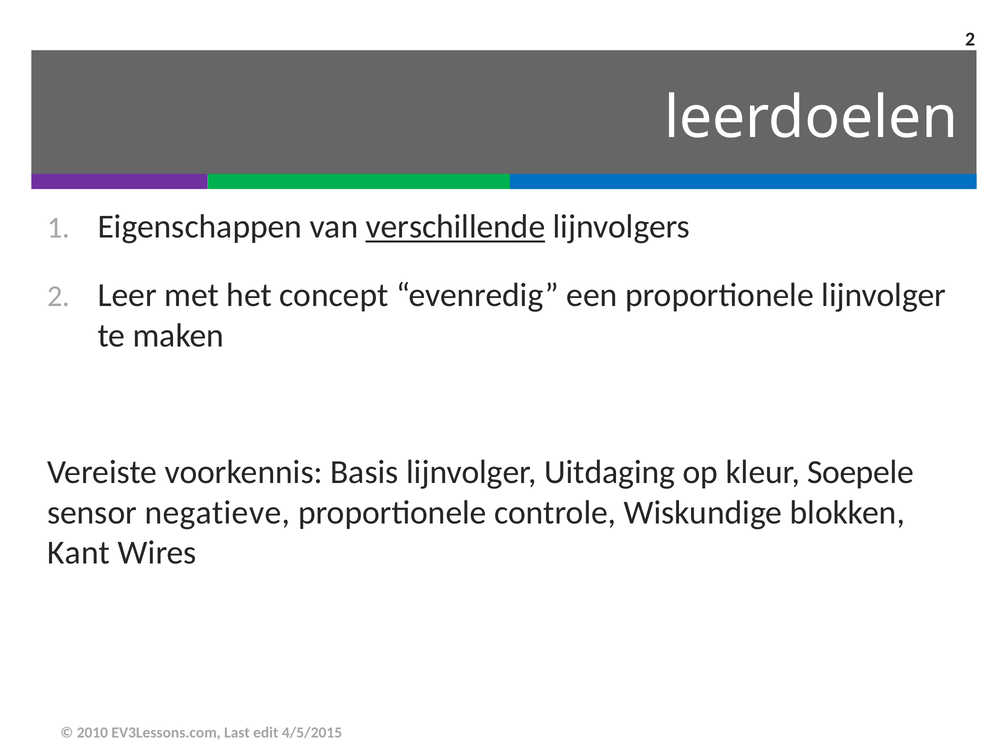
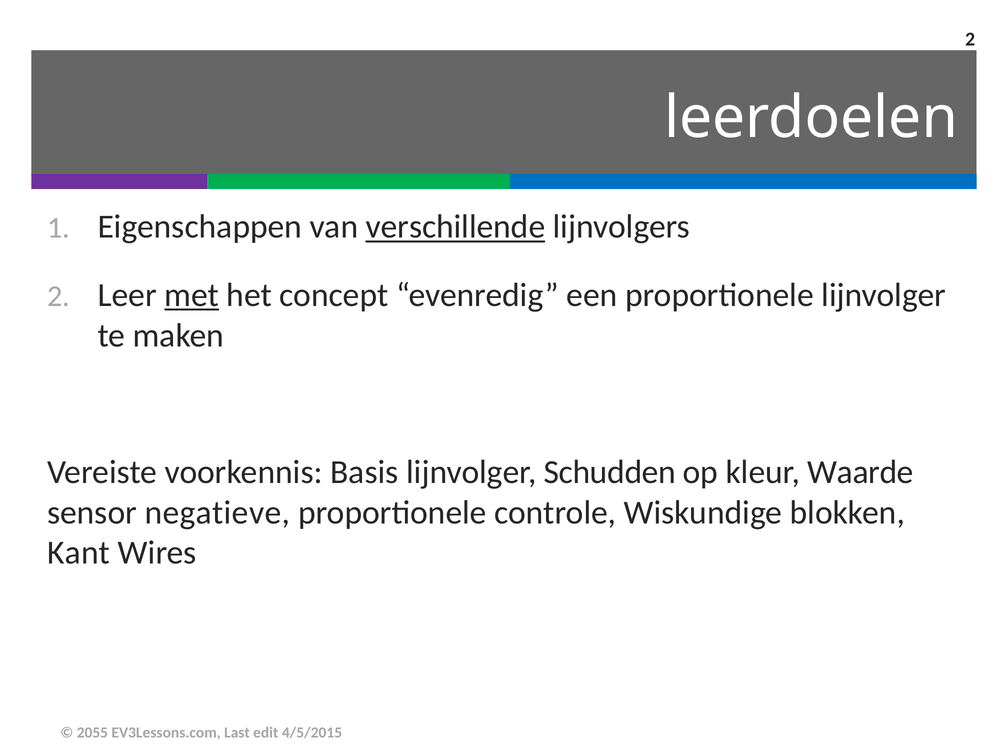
met underline: none -> present (192, 295)
Uitdaging: Uitdaging -> Schudden (610, 472)
Soepele: Soepele -> Waarde (860, 472)
2010: 2010 -> 2055 (92, 732)
